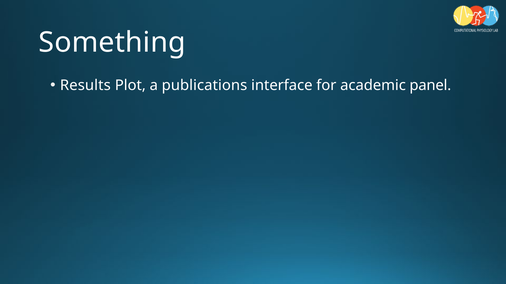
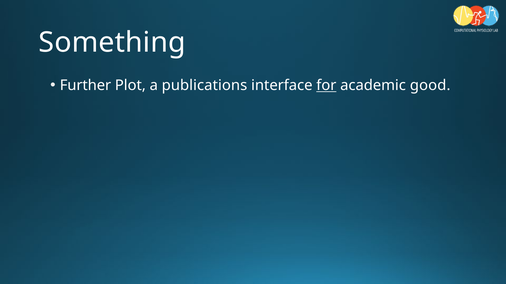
Results: Results -> Further (85, 86)
for underline: none -> present (326, 86)
panel: panel -> good (430, 86)
